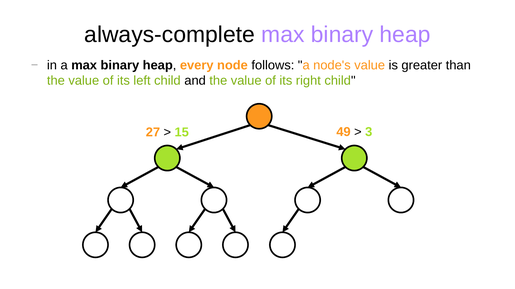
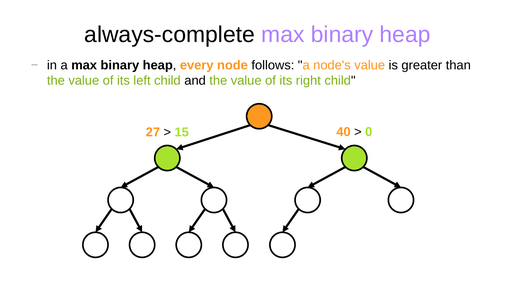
49: 49 -> 40 (344, 132)
3: 3 -> 0 (369, 132)
